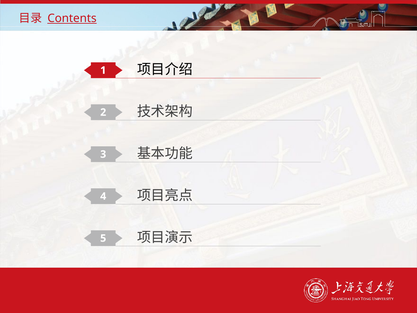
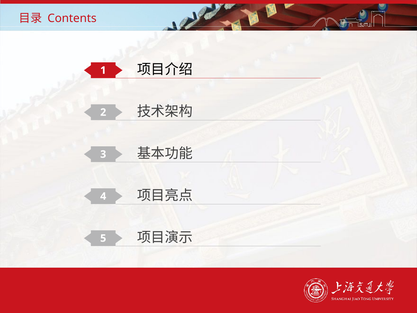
Contents underline: present -> none (72, 18)
